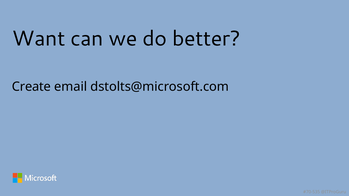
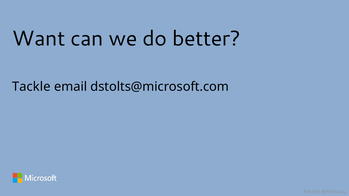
Create: Create -> Tackle (31, 87)
